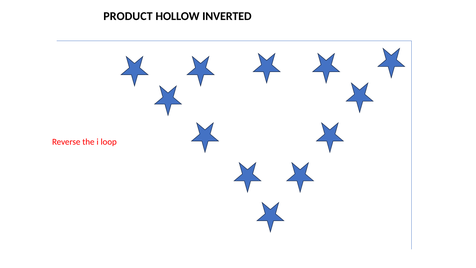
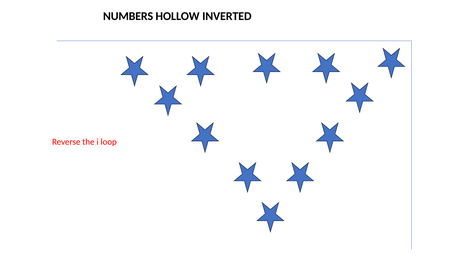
PRODUCT: PRODUCT -> NUMBERS (128, 16)
